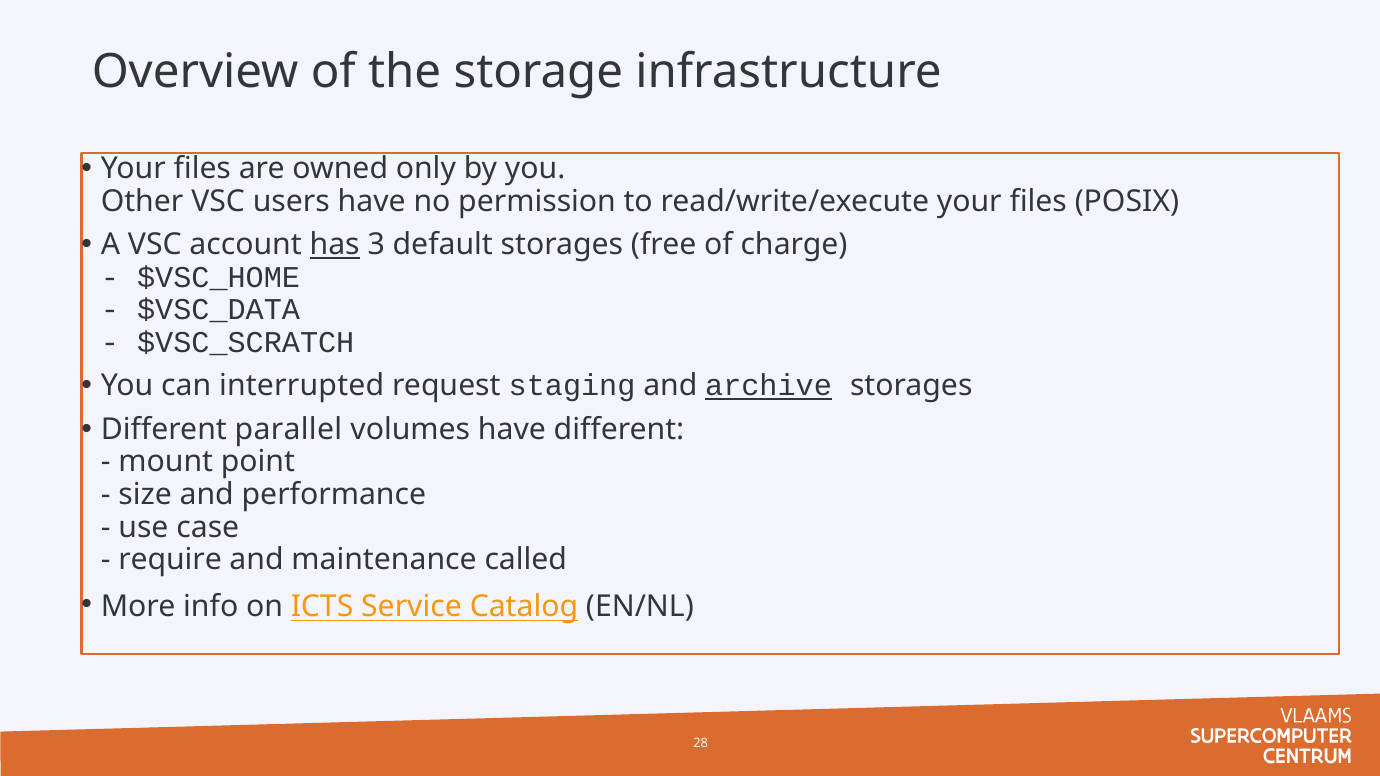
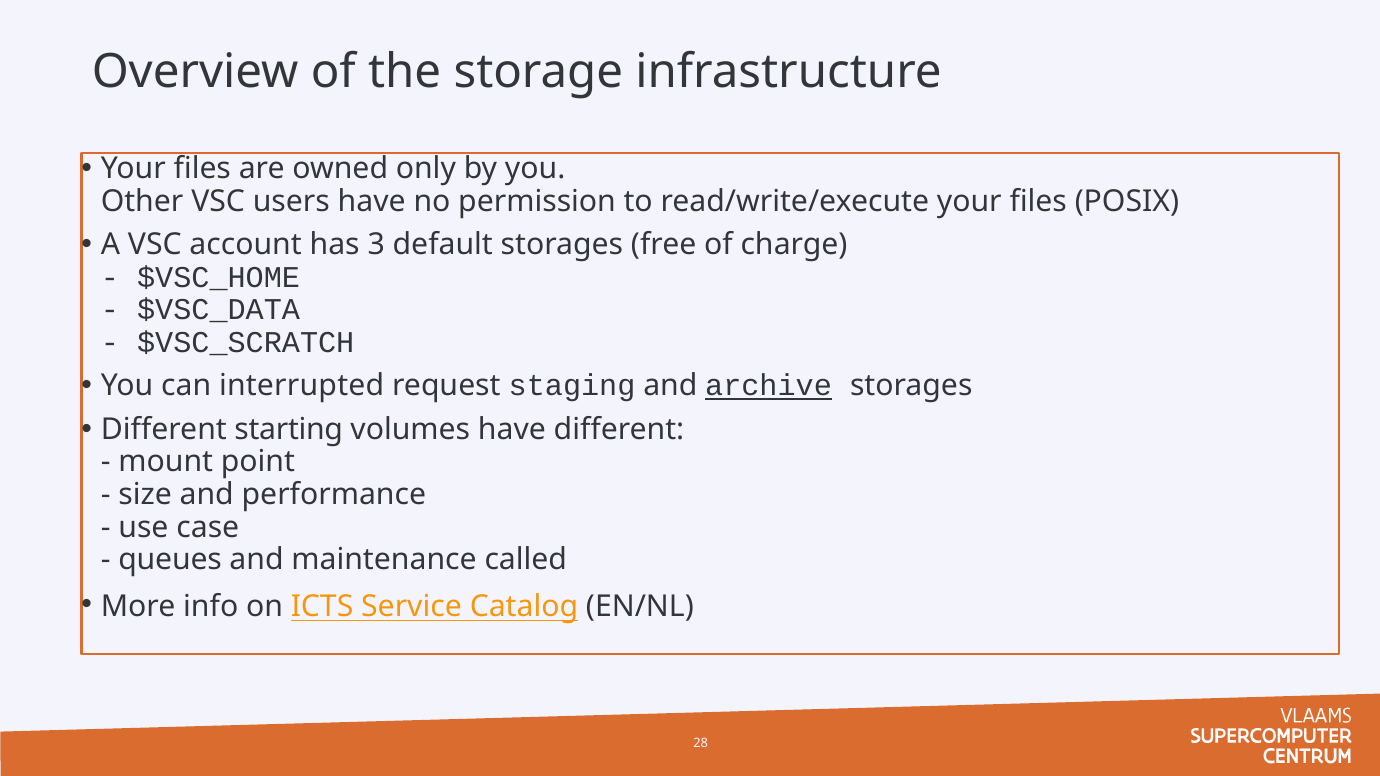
has underline: present -> none (335, 245)
parallel: parallel -> starting (289, 429)
require: require -> queues (170, 560)
